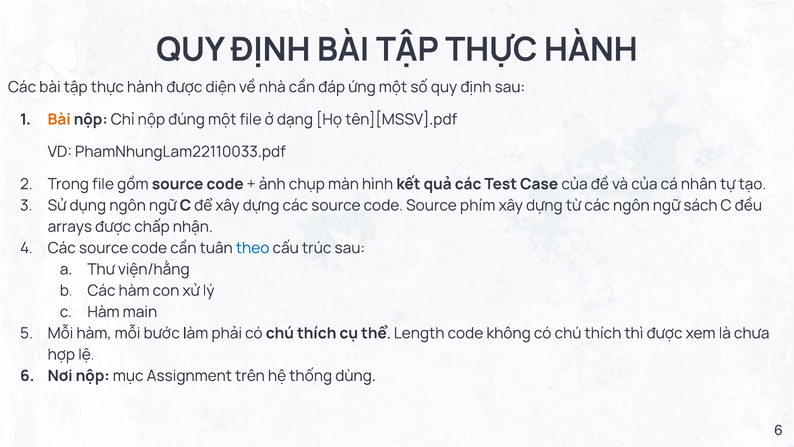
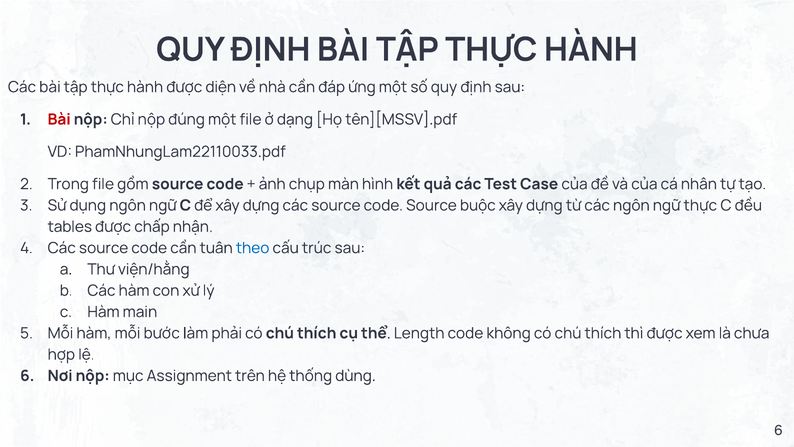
Bài colour: orange -> red (59, 119)
phím: phím -> buộc (478, 205)
ngữ sách: sách -> thực (700, 205)
arrays: arrays -> tables (70, 227)
